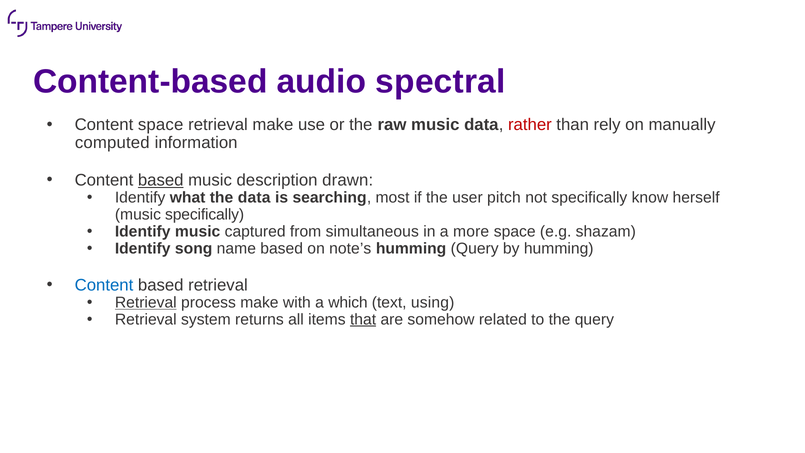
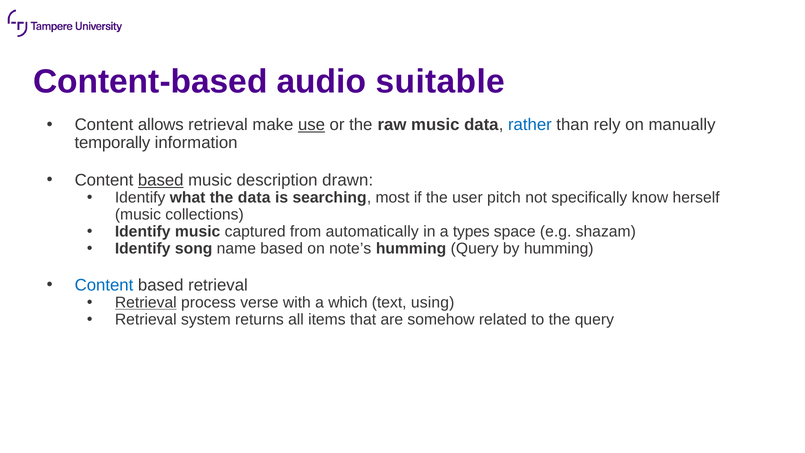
spectral: spectral -> suitable (440, 81)
Content space: space -> allows (161, 125)
use underline: none -> present (312, 125)
rather colour: red -> blue (530, 125)
computed: computed -> temporally (112, 143)
music specifically: specifically -> collections (205, 214)
simultaneous: simultaneous -> automatically (372, 231)
more: more -> types (471, 231)
process make: make -> verse (259, 302)
that underline: present -> none (363, 319)
